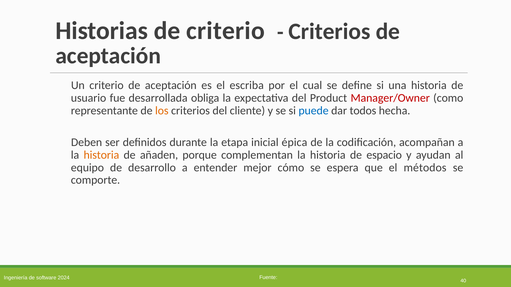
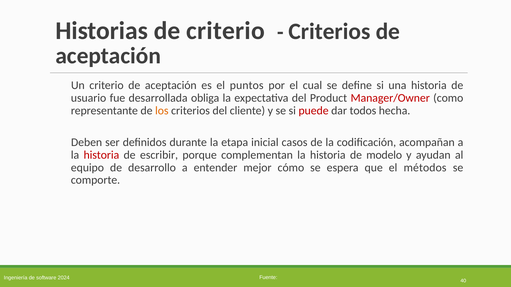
escriba: escriba -> puntos (247, 86)
puede colour: blue -> red (314, 111)
épica: épica -> casos (295, 142)
historia colour: orange -> red (101, 155)
añaden: añaden -> escribir (159, 155)
espacio: espacio -> modelo (384, 155)
